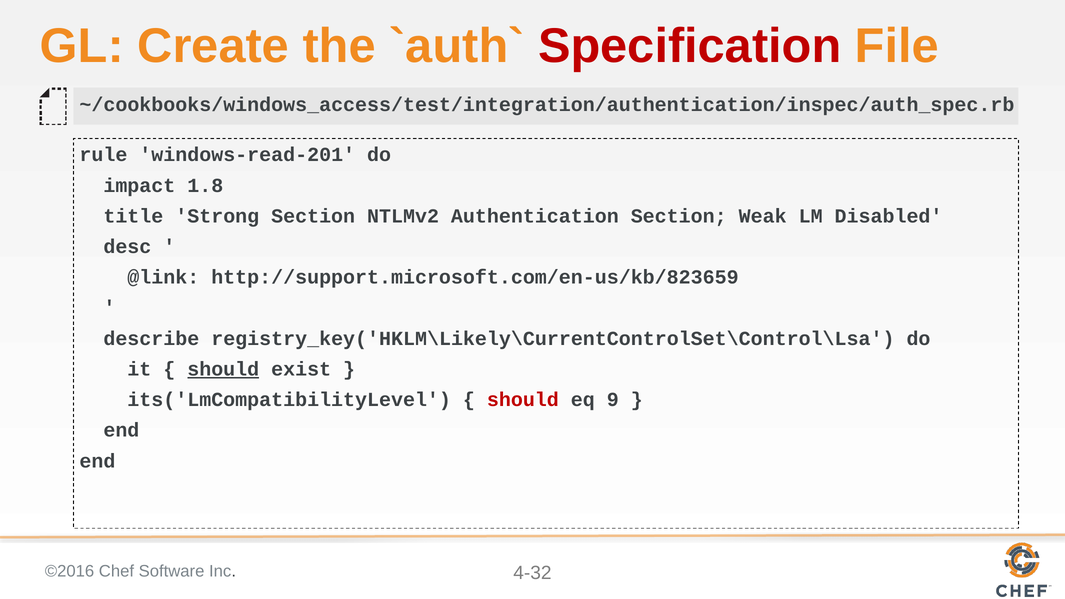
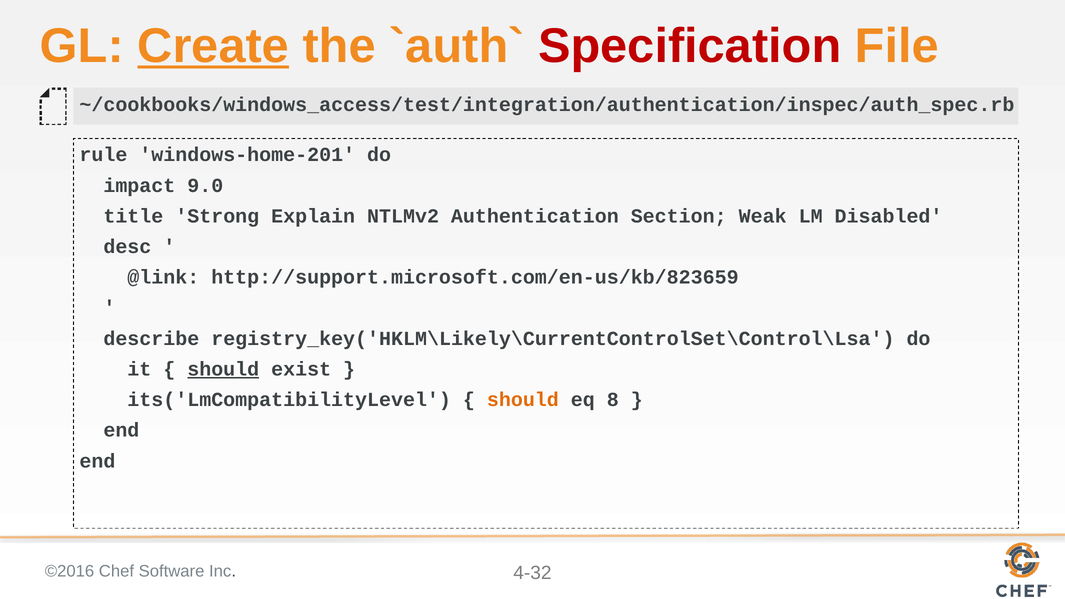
Create underline: none -> present (213, 46)
windows-read-201: windows-read-201 -> windows-home-201 (247, 155)
1.8: 1.8 -> 9.0 (205, 185)
Strong Section: Section -> Explain (313, 216)
should colour: red -> orange (523, 400)
9: 9 -> 8 (613, 400)
